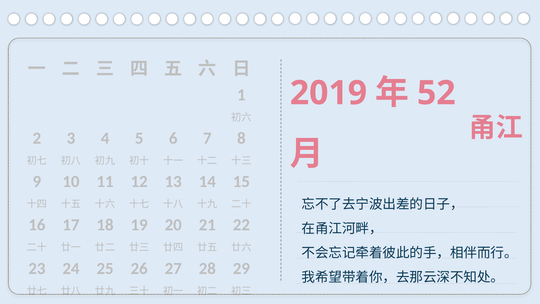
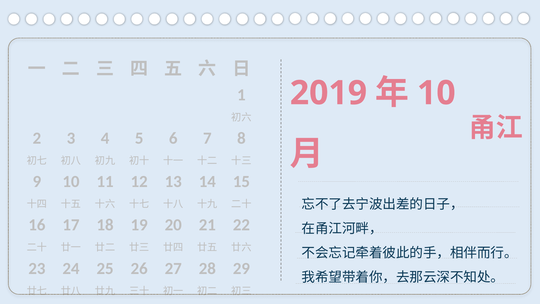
52: 52 -> 10 (436, 93)
